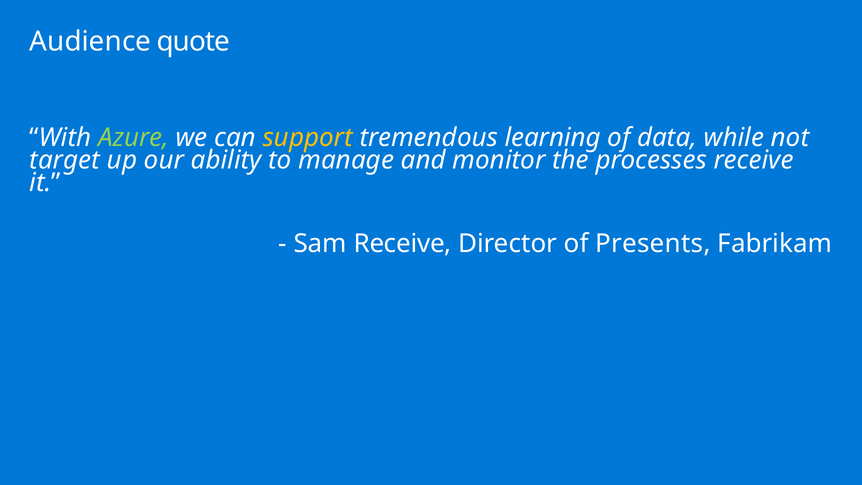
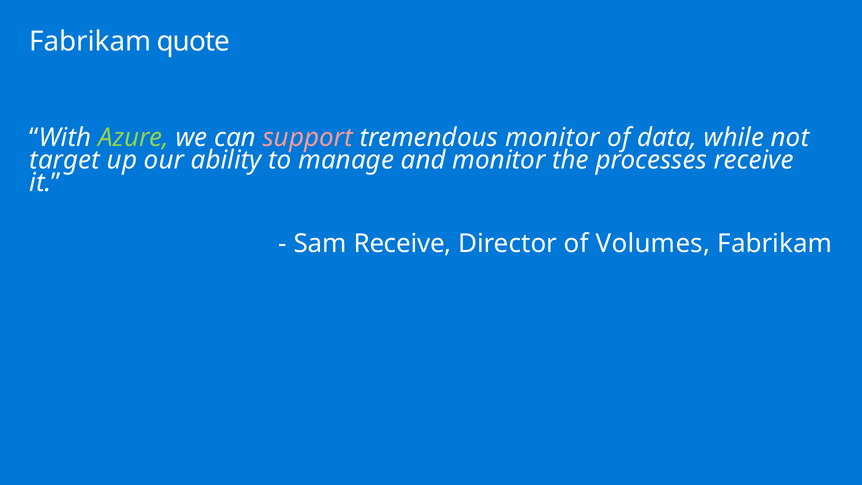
Audience: Audience -> Fabrikam (90, 42)
support colour: yellow -> pink (308, 138)
tremendous learning: learning -> monitor (553, 138)
Presents: Presents -> Volumes (653, 244)
